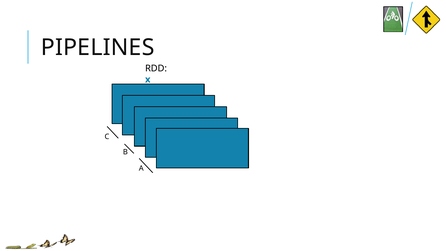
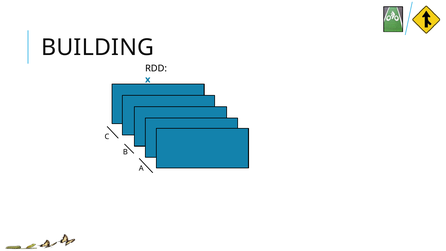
PIPELINES: PIPELINES -> BUILDING (98, 47)
